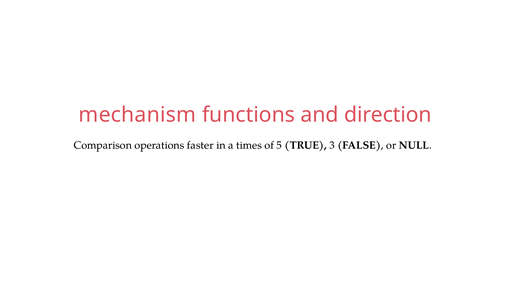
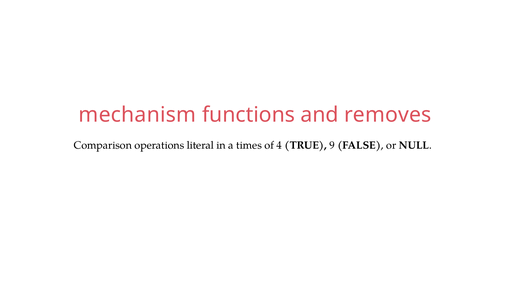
direction: direction -> removes (388, 115)
faster: faster -> literal (200, 145)
5: 5 -> 4 (279, 145)
3: 3 -> 9 (332, 145)
